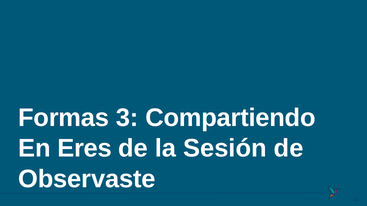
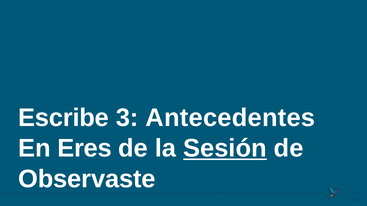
Formas: Formas -> Escribe (64, 118)
Compartiendo: Compartiendo -> Antecedentes (230, 118)
Sesión underline: none -> present (225, 149)
